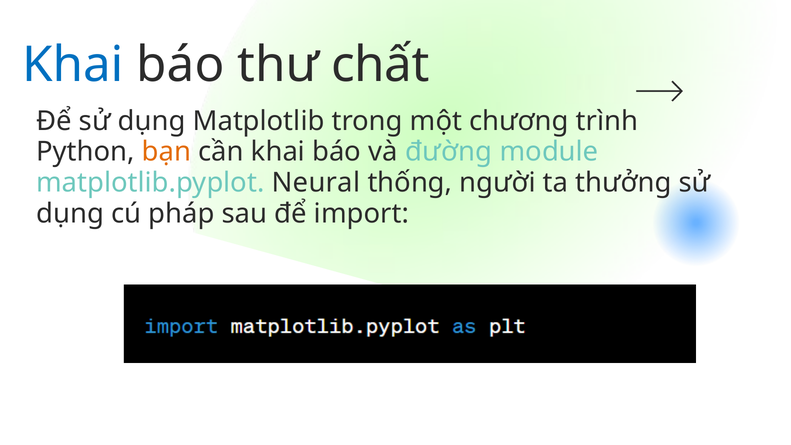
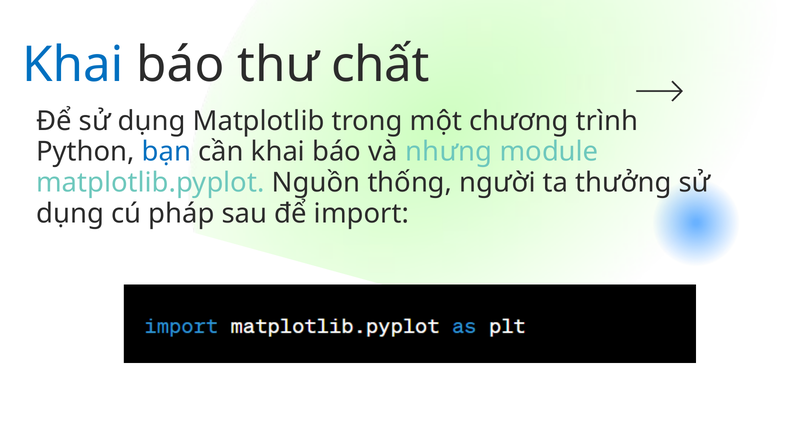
bạn colour: orange -> blue (166, 152)
đường: đường -> nhưng (449, 152)
Neural: Neural -> Nguồn (316, 183)
